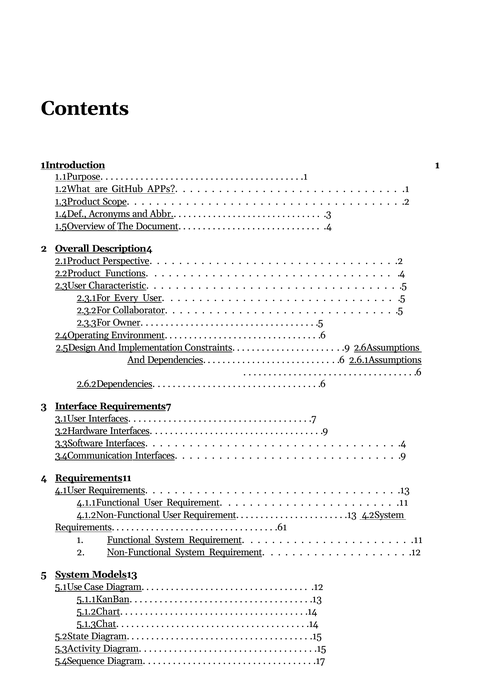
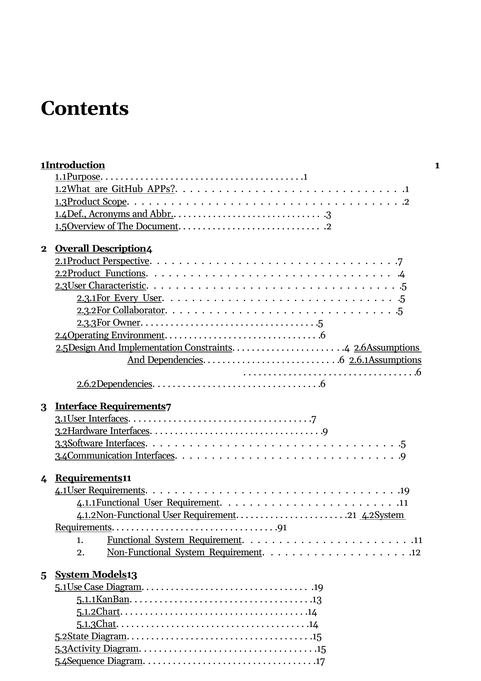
.4: .4 -> .2 (328, 226)
.2: .2 -> .7 (399, 261)
.9: .9 -> .4 (346, 347)
.4: .4 -> .5 (402, 443)
.13: .13 -> .19 (404, 490)
.13: .13 -> .21 (351, 515)
.61: .61 -> .91 (281, 527)
.12: .12 -> .19 (317, 587)
